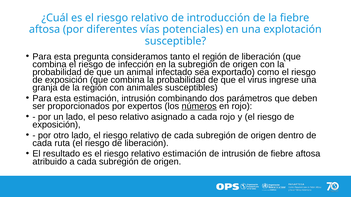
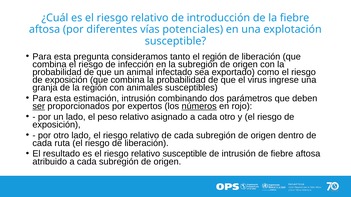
ser underline: none -> present (39, 106)
cada rojo: rojo -> otro (227, 117)
relativo estimación: estimación -> susceptible (185, 154)
